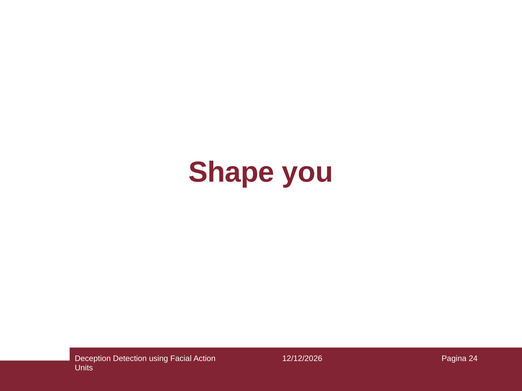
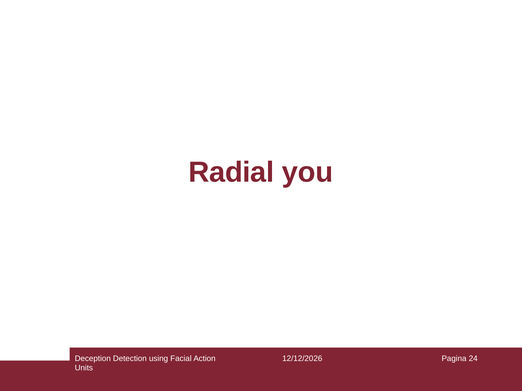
Shape: Shape -> Radial (231, 173)
